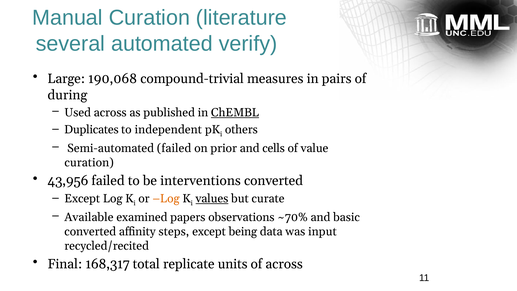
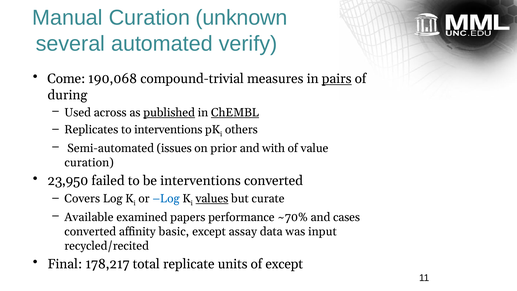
literature: literature -> unknown (242, 18)
Large: Large -> Come (66, 79)
pairs underline: none -> present (337, 79)
published underline: none -> present (169, 113)
Duplicates: Duplicates -> Replicates (91, 129)
to independent: independent -> interventions (168, 129)
Semi-automated failed: failed -> issues (174, 148)
cells: cells -> with (274, 148)
43,956: 43,956 -> 23,950 (68, 181)
Except: Except -> Covers (82, 198)
Log colour: orange -> blue (166, 198)
observations: observations -> performance (241, 217)
basic: basic -> cases (347, 217)
steps: steps -> basic (174, 231)
being: being -> assay (243, 231)
168,317: 168,317 -> 178,217 (107, 264)
of across: across -> except (284, 264)
